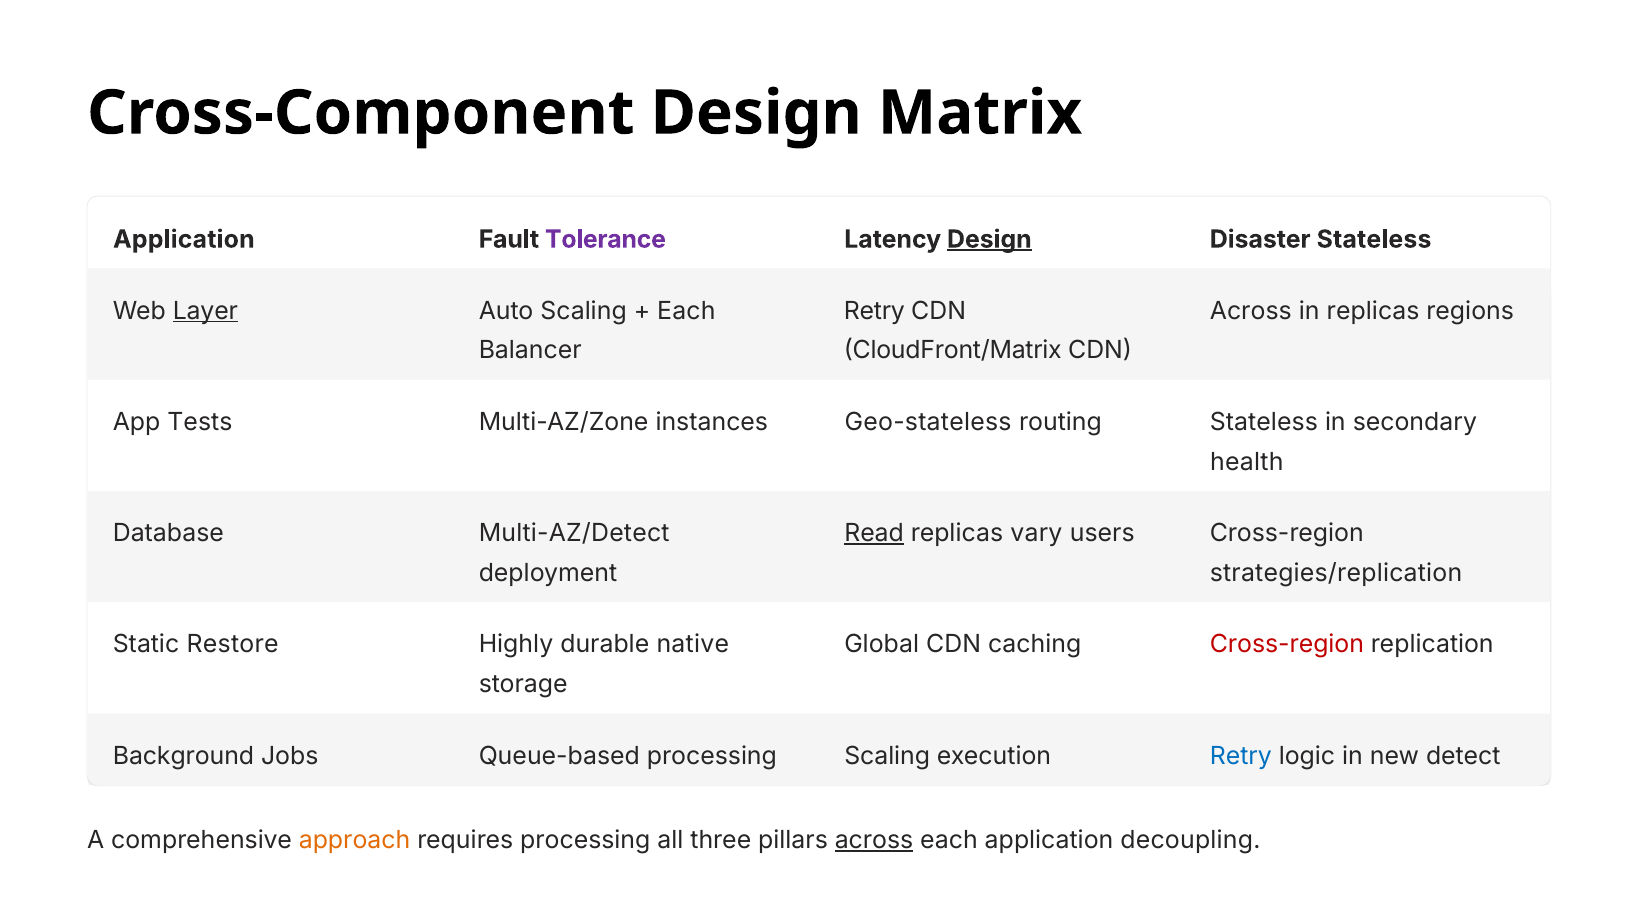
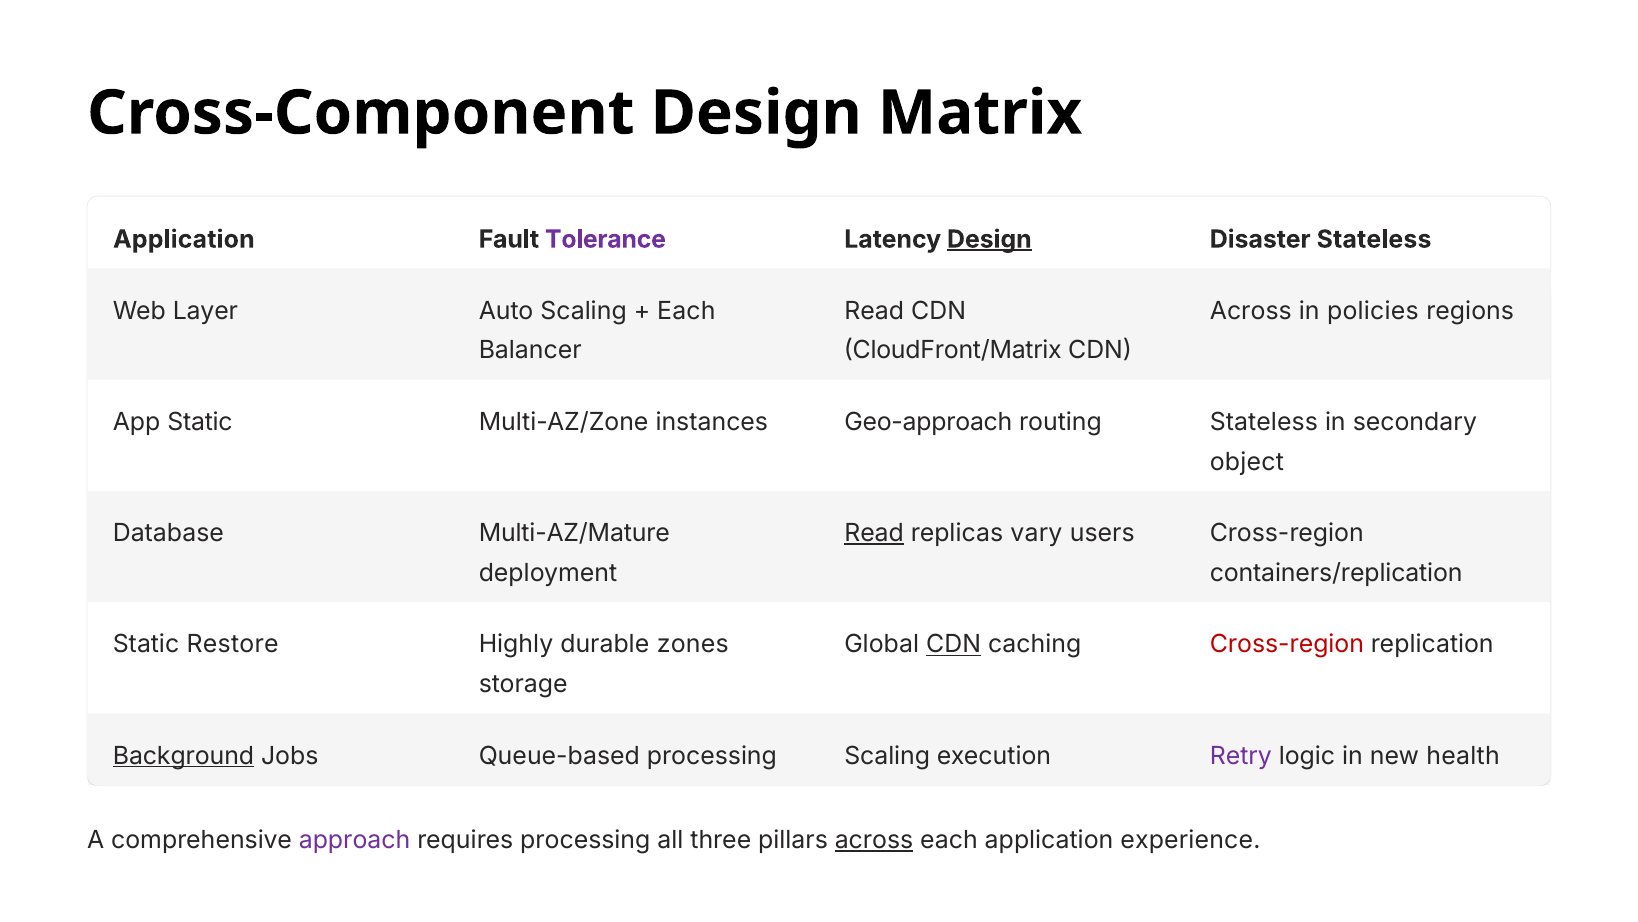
Layer underline: present -> none (205, 311)
Retry: Retry -> Read (874, 311)
in replicas: replicas -> policies (1373, 311)
App Tests: Tests -> Static (200, 422)
Geo-stateless: Geo-stateless -> Geo-approach (928, 422)
health: health -> object (1247, 462)
Multi-AZ/Detect: Multi-AZ/Detect -> Multi-AZ/Mature (574, 533)
strategies/replication: strategies/replication -> containers/replication (1336, 573)
native: native -> zones (693, 644)
CDN underline: none -> present (954, 644)
Background underline: none -> present (183, 755)
Retry colour: blue -> purple (1241, 755)
detect: detect -> health (1463, 755)
approach colour: orange -> purple (355, 840)
decoupling: decoupling -> experience (1190, 840)
